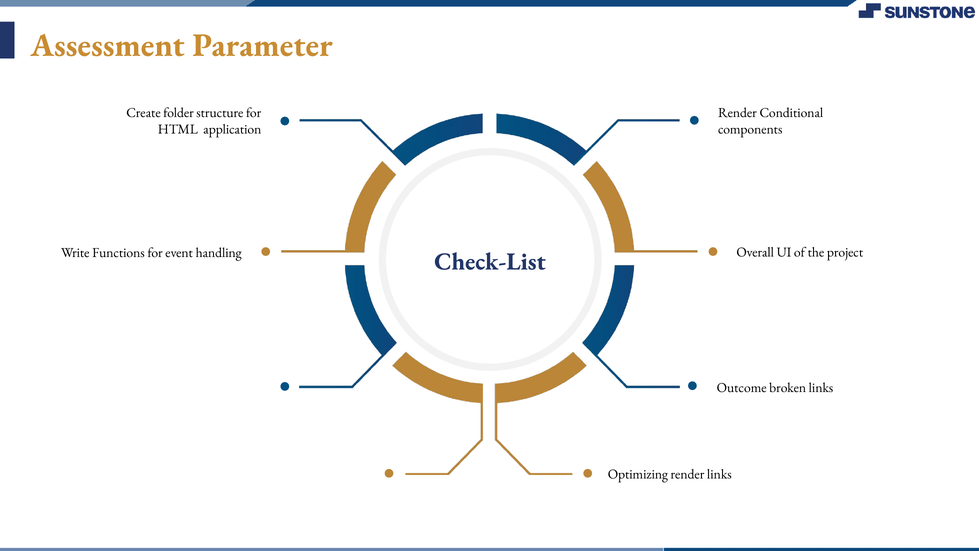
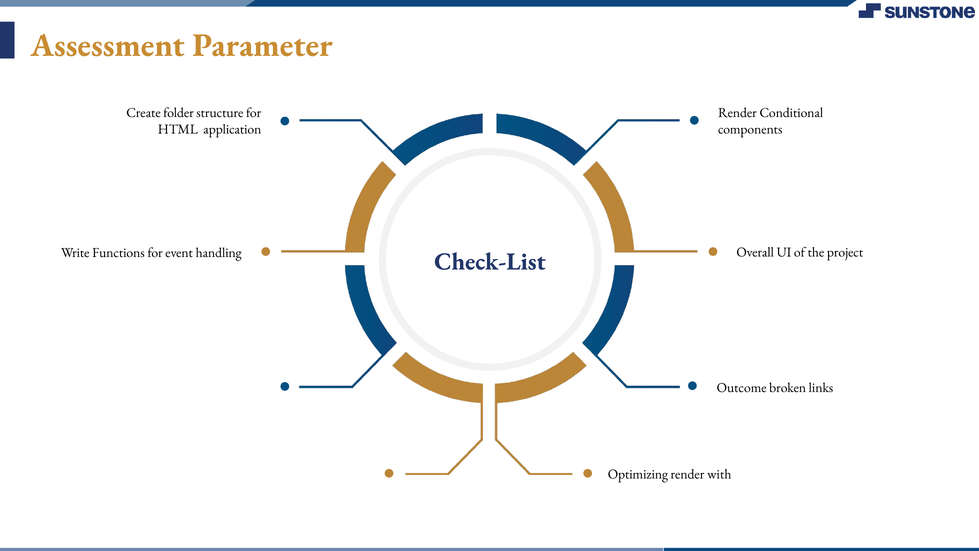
render links: links -> with (719, 474)
